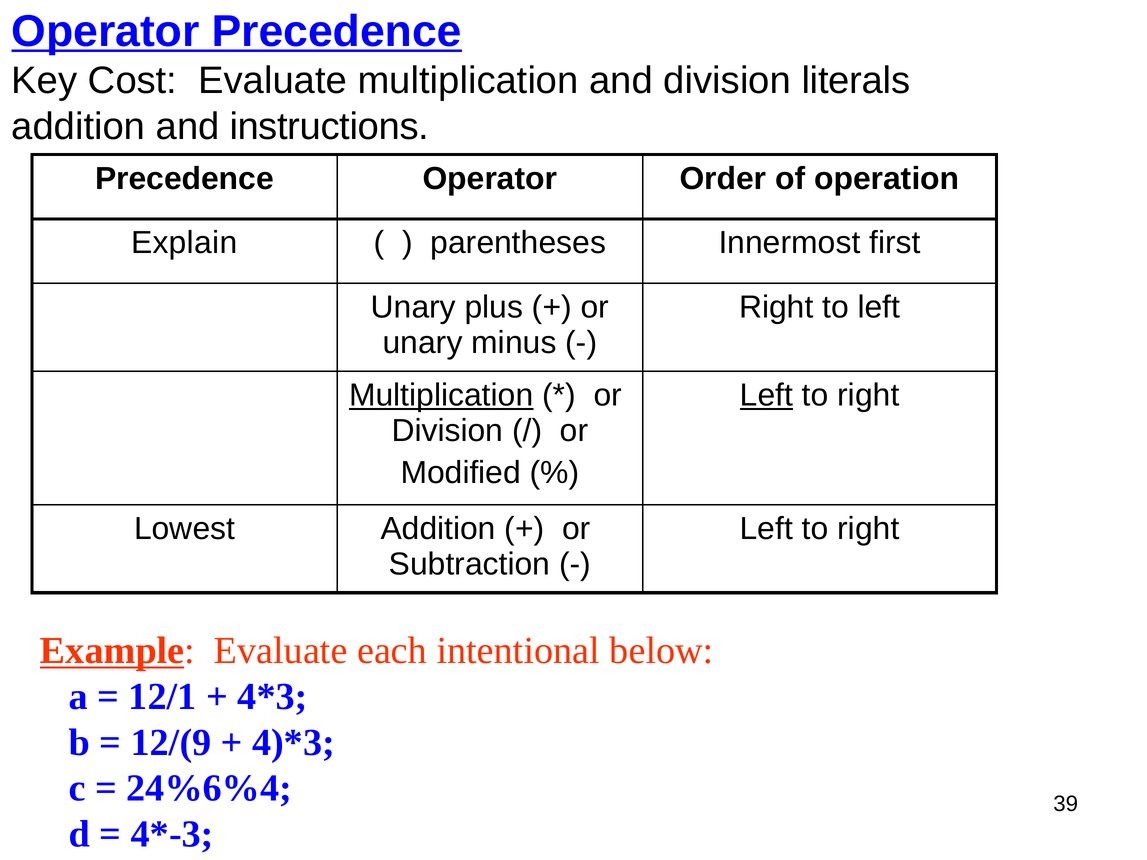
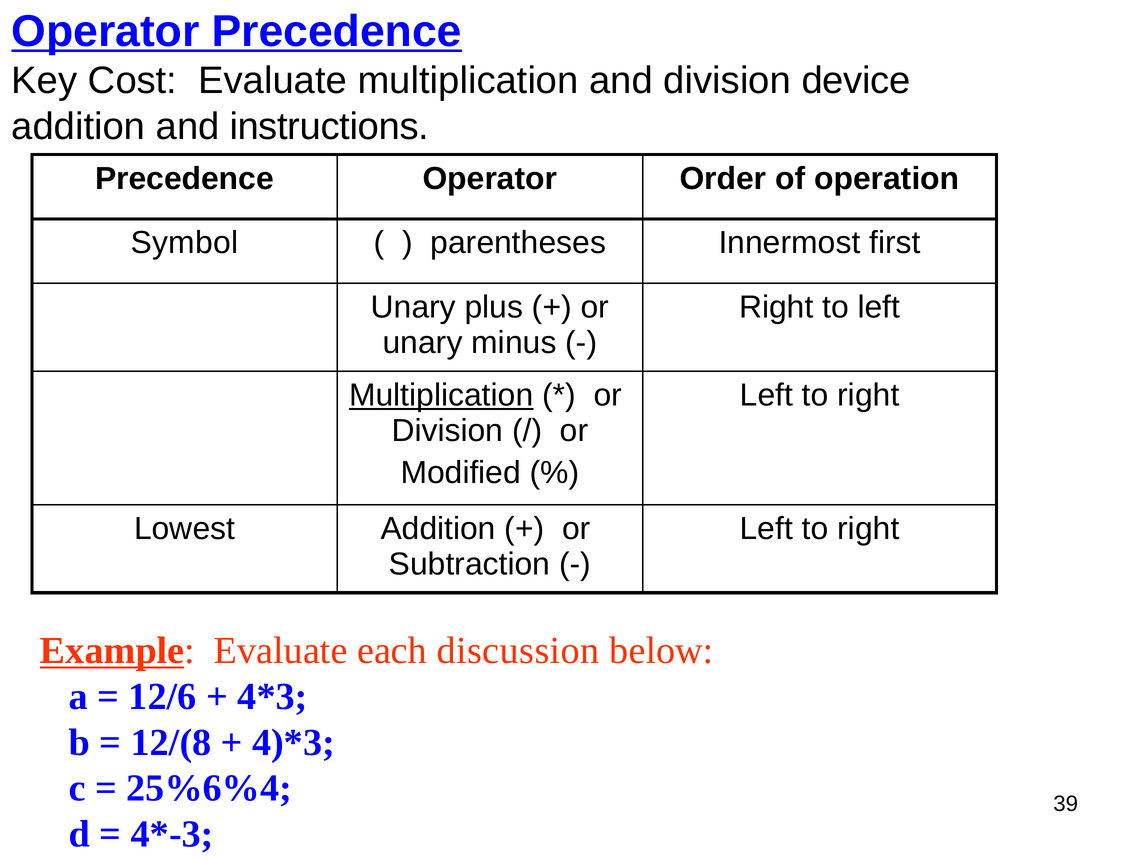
literals: literals -> device (856, 81)
Explain: Explain -> Symbol (184, 243)
Left underline: present -> none (766, 395)
intentional: intentional -> discussion (518, 651)
12/1: 12/1 -> 12/6 (163, 697)
12/(9: 12/(9 -> 12/(8 (171, 743)
24%6%4: 24%6%4 -> 25%6%4 (209, 789)
